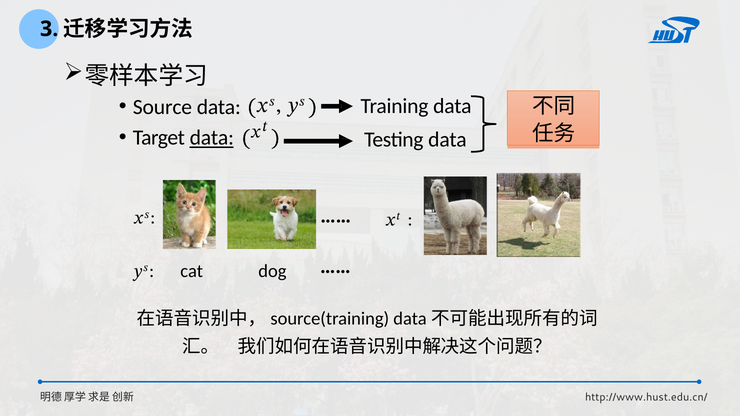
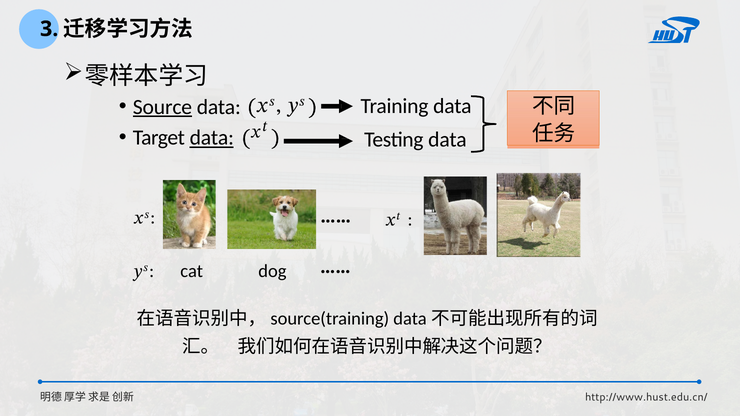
Source underline: none -> present (162, 107)
